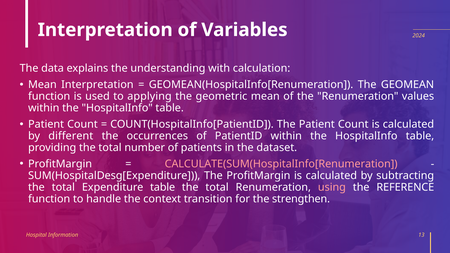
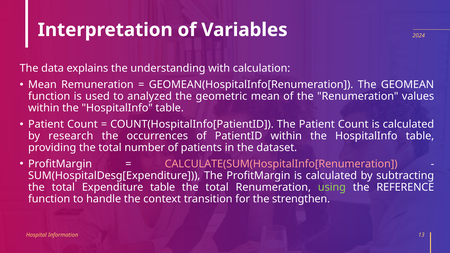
Mean Interpretation: Interpretation -> Remuneration (97, 85)
applying: applying -> analyzed (150, 96)
different: different -> research (71, 136)
using colour: pink -> light green (332, 187)
